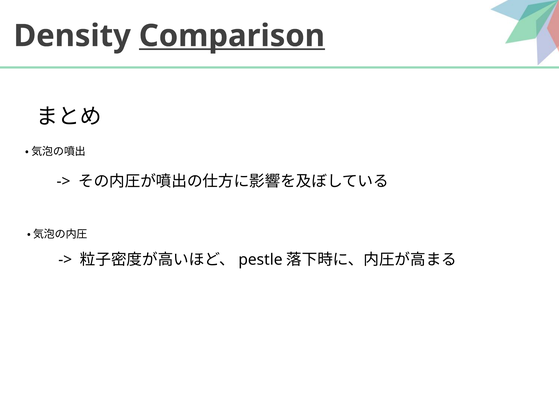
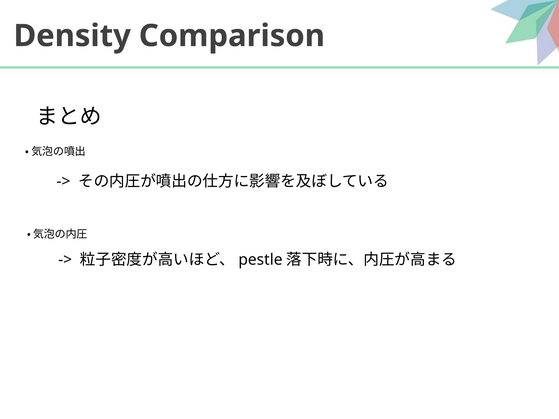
Comparison underline: present -> none (232, 36)
